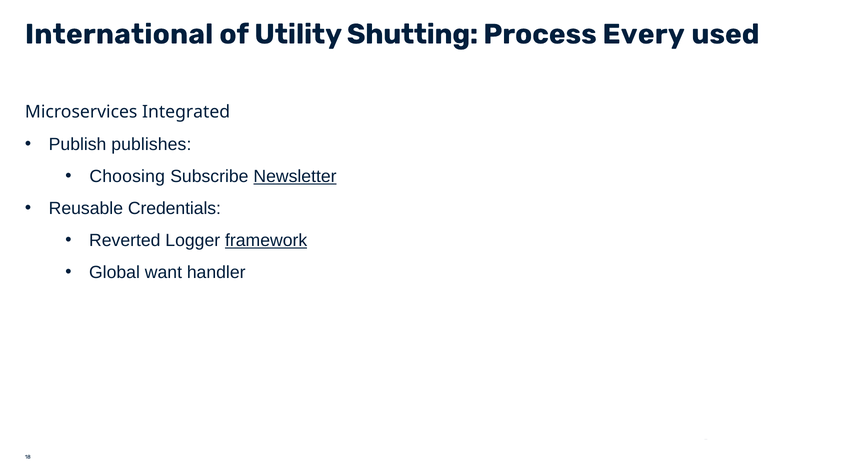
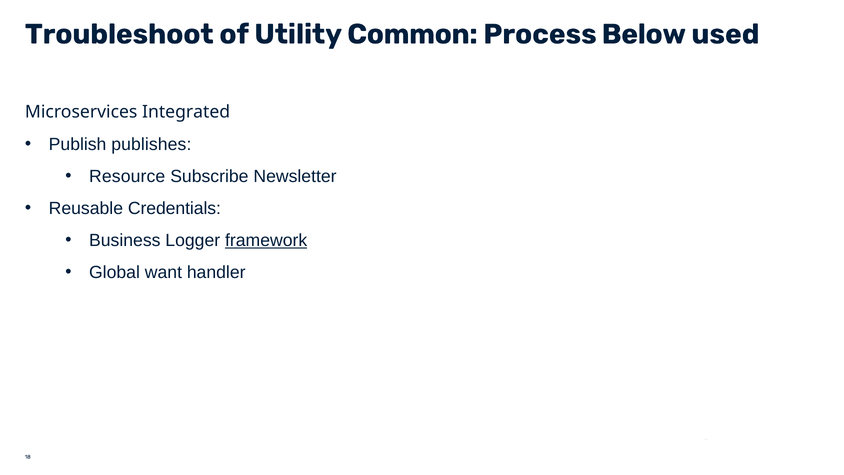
International: International -> Troubleshoot (119, 34)
Shutting: Shutting -> Common (412, 34)
Every: Every -> Below (644, 34)
Choosing: Choosing -> Resource (127, 176)
Newsletter underline: present -> none (295, 176)
Reverted: Reverted -> Business (125, 240)
